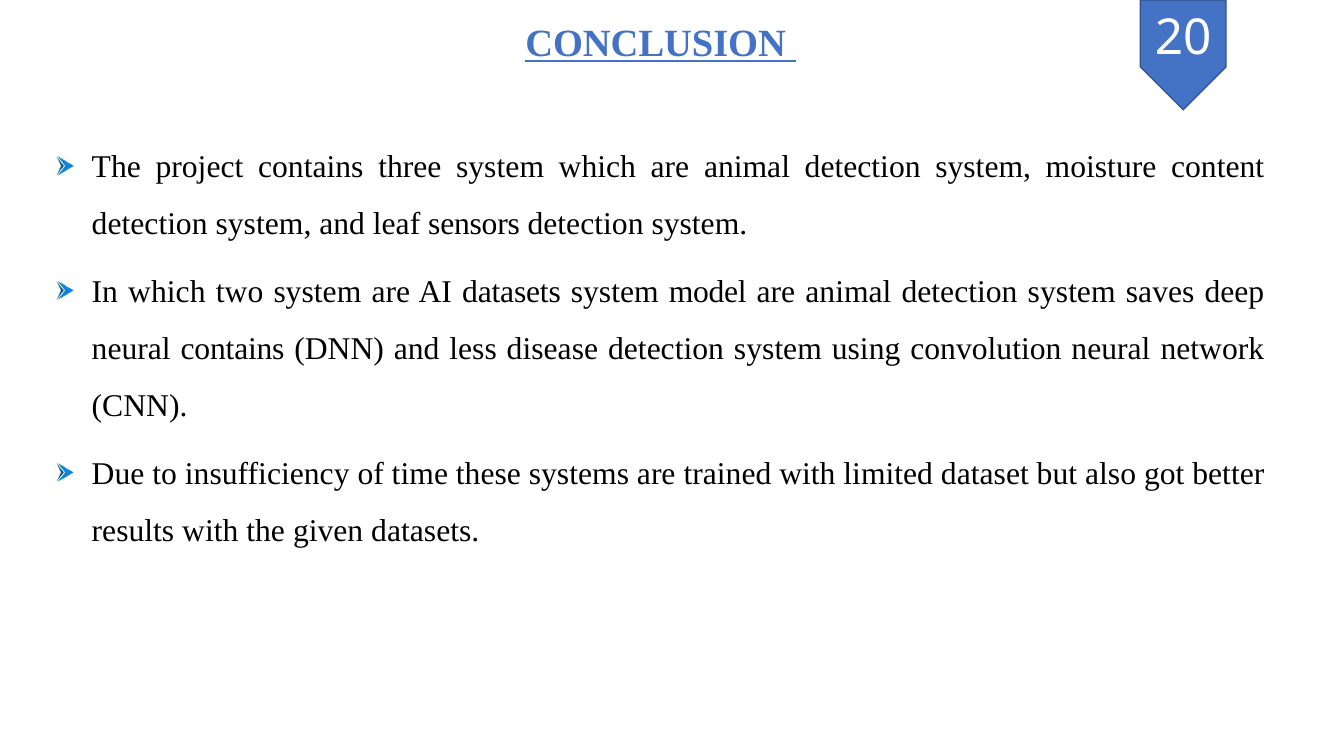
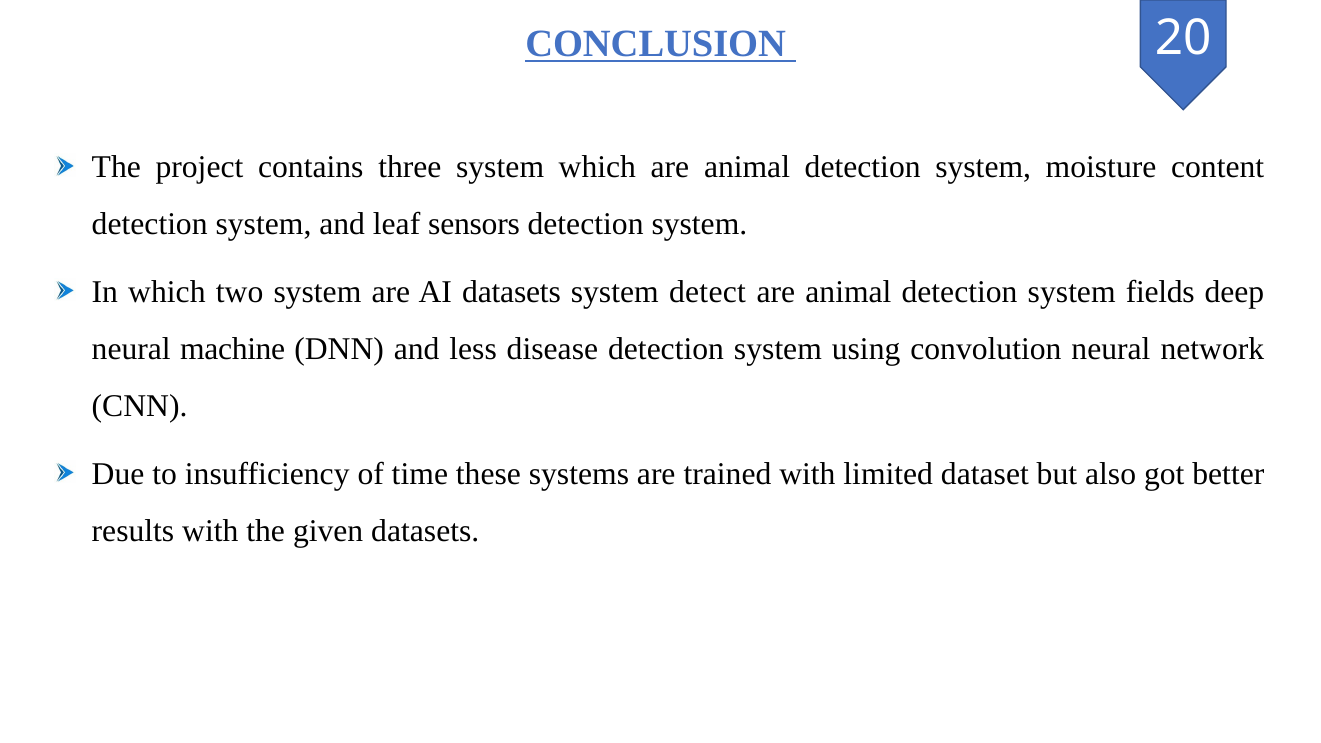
model: model -> detect (708, 292)
saves: saves -> fields (1160, 292)
neural contains: contains -> machine (233, 349)
